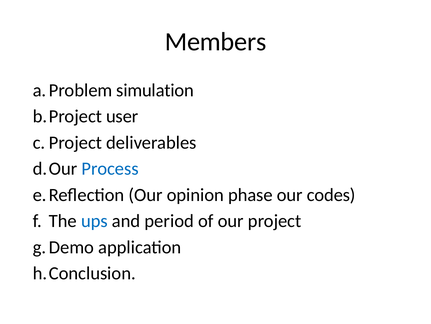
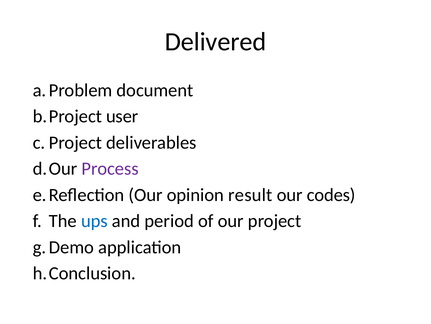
Members: Members -> Delivered (215, 42)
simulation: simulation -> document (155, 90)
Process colour: blue -> purple (110, 168)
phase: phase -> result (250, 194)
